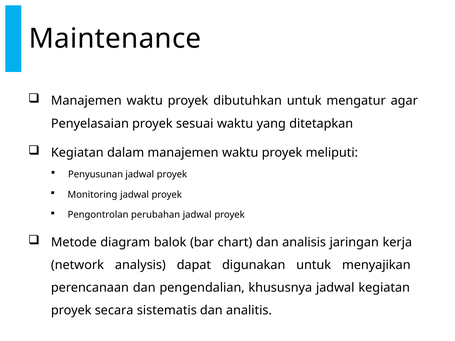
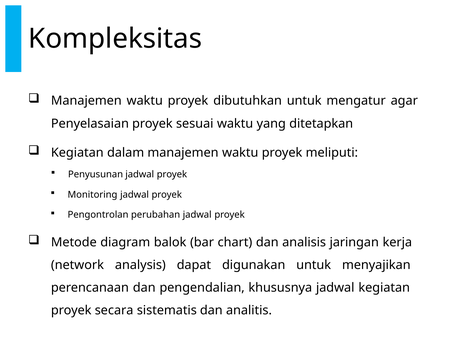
Maintenance: Maintenance -> Kompleksitas (115, 39)
